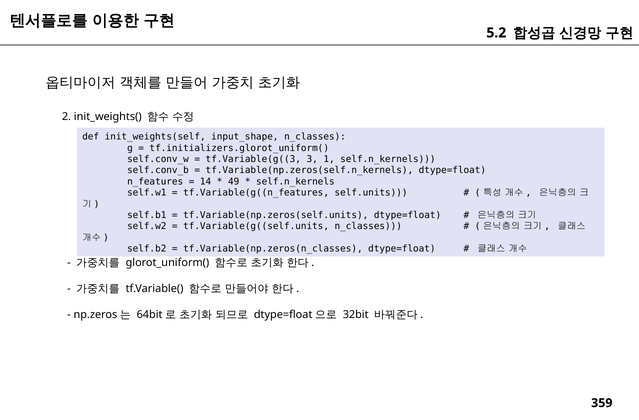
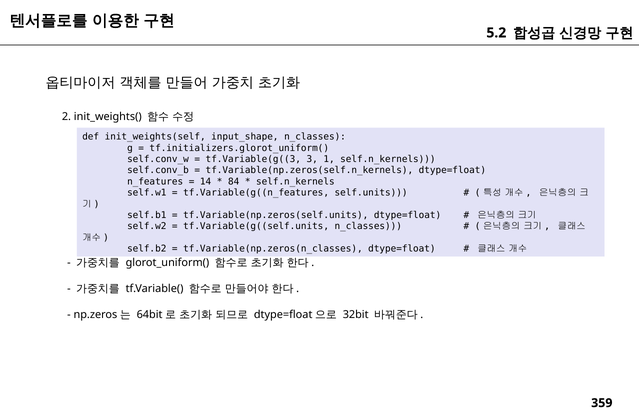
49: 49 -> 84 (234, 181)
